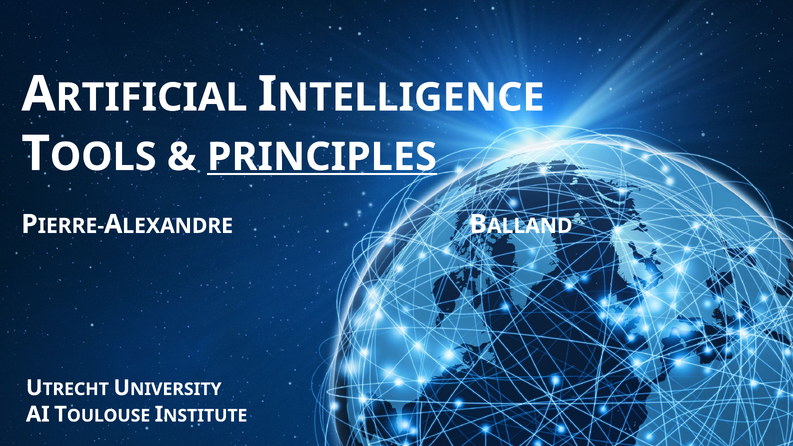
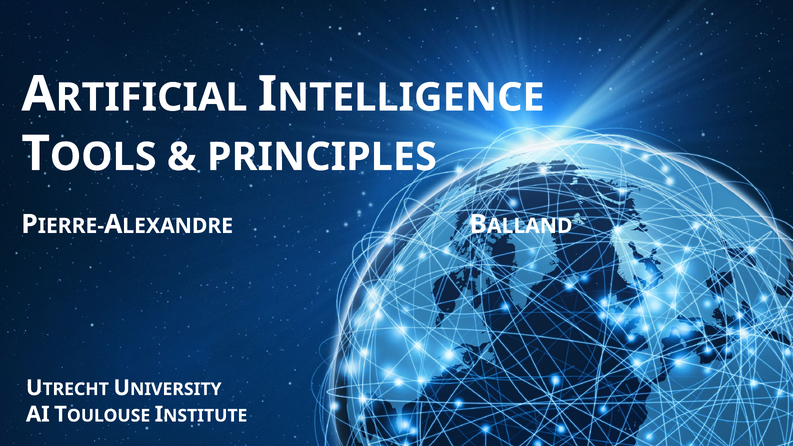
PRINCIPLES underline: present -> none (322, 157)
